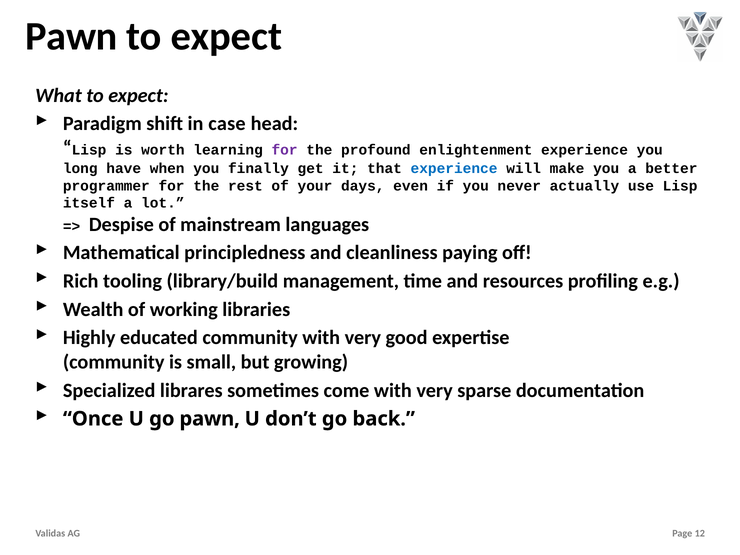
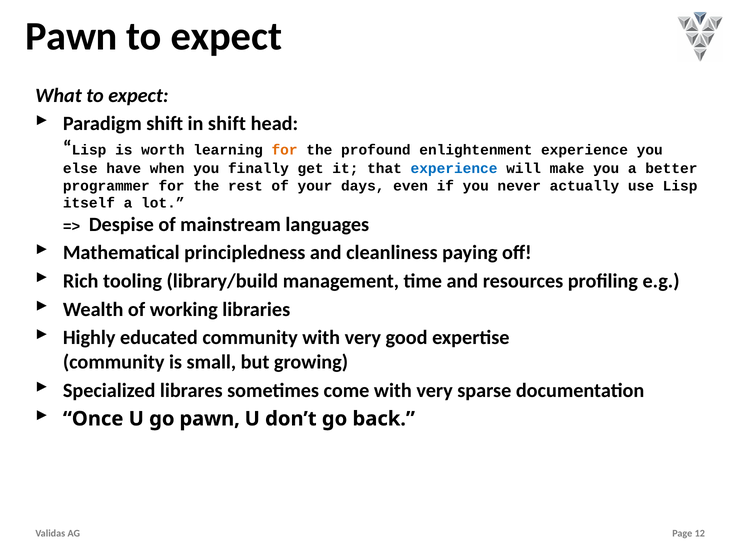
in case: case -> shift (227, 124)
for colour: purple -> orange (285, 150)
long: long -> else (80, 168)
